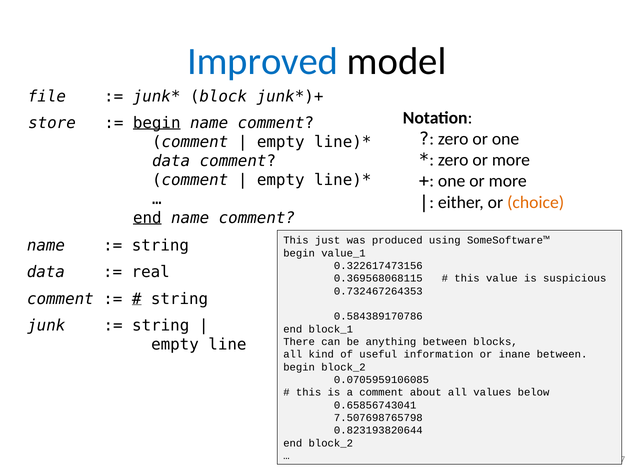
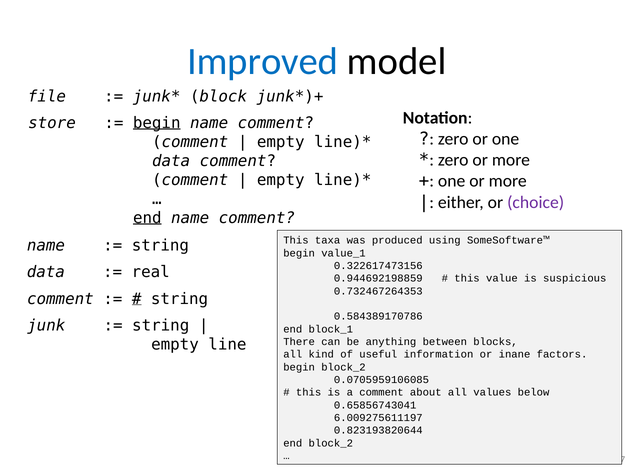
choice colour: orange -> purple (536, 202)
just: just -> taxa (328, 241)
0.369568068115: 0.369568068115 -> 0.944692198859 (378, 279)
inane between: between -> factors (562, 355)
7.507698765798: 7.507698765798 -> 6.009275611197 (378, 418)
